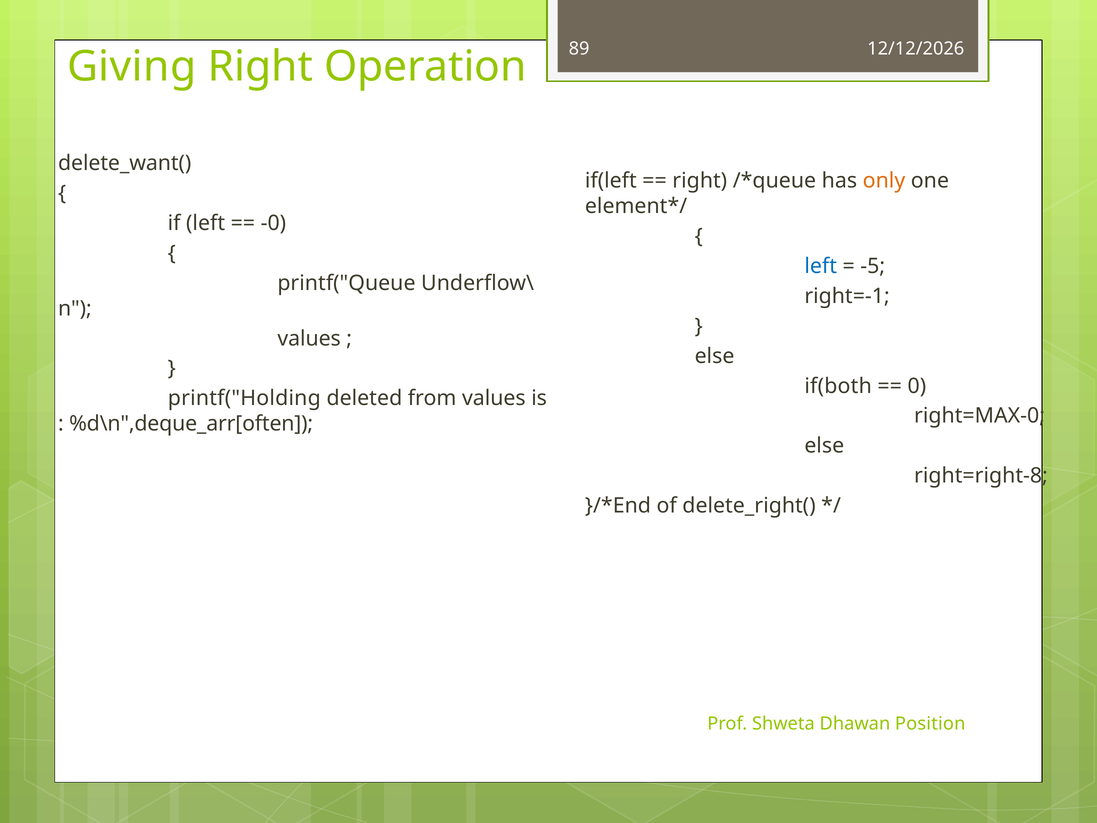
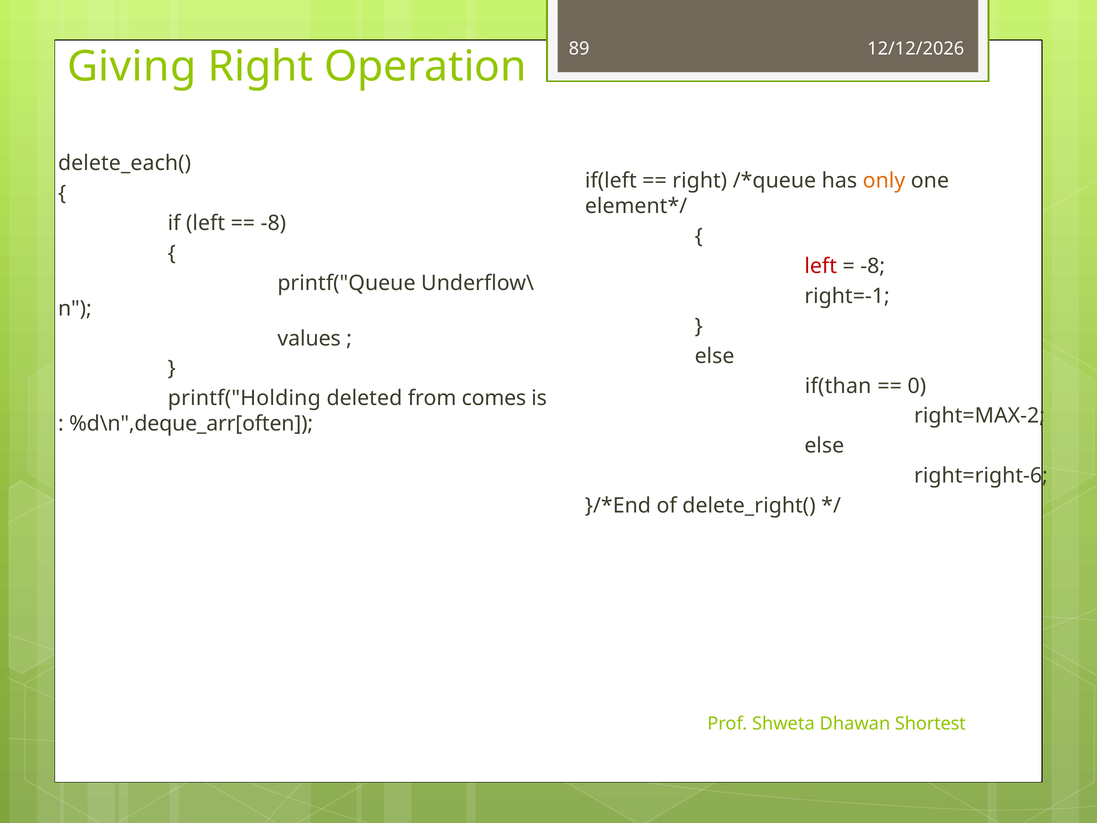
delete_want(: delete_want( -> delete_each( (125, 163)
-0: -0 -> -8 (273, 223)
left colour: blue -> red (821, 266)
-5: -5 -> -8 (873, 266)
if(both: if(both -> if(than (838, 386)
from values: values -> comes (494, 398)
right=MAX-0: right=MAX-0 -> right=MAX-2 (980, 416)
right=right-8: right=right-8 -> right=right-6 (981, 476)
Position: Position -> Shortest (930, 724)
